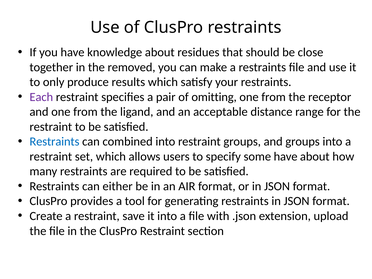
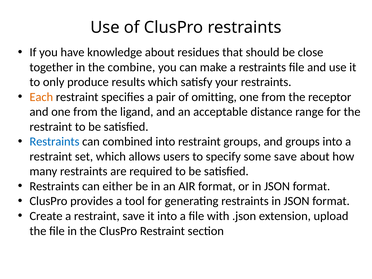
removed: removed -> combine (131, 67)
Each colour: purple -> orange (41, 97)
some have: have -> save (285, 157)
